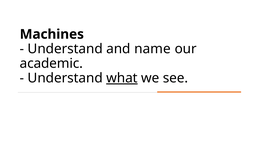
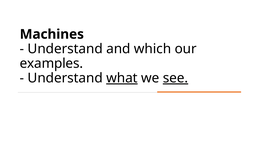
name: name -> which (153, 49)
academic: academic -> examples (51, 63)
see underline: none -> present (176, 78)
